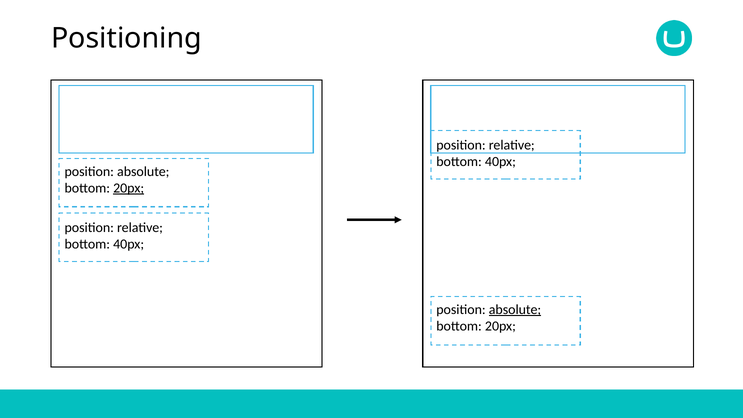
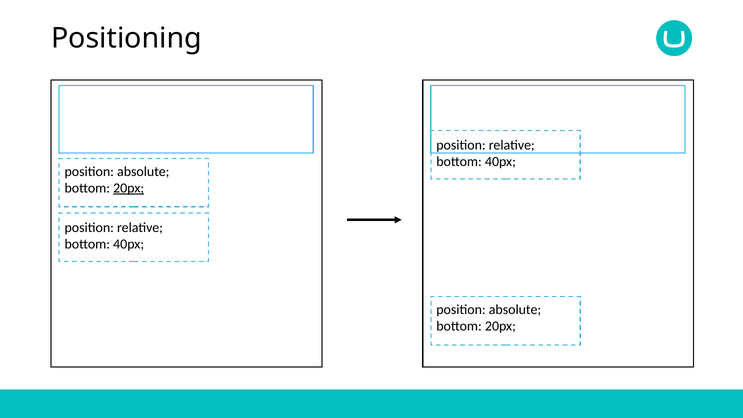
absolute underline: present -> none (515, 309)
